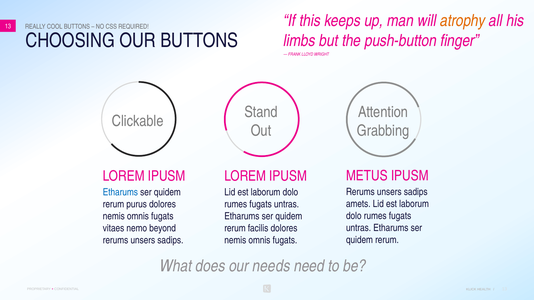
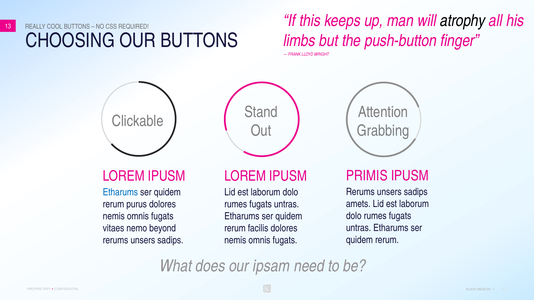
atrophy colour: orange -> black (463, 21)
METUS: METUS -> PRIMIS (367, 176)
needs: needs -> ipsam (271, 266)
